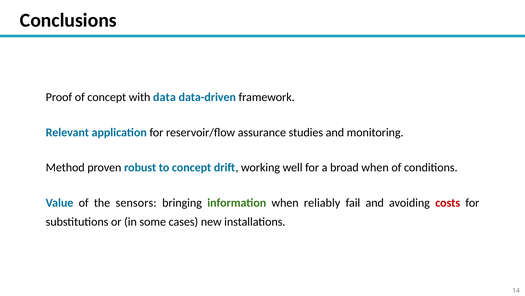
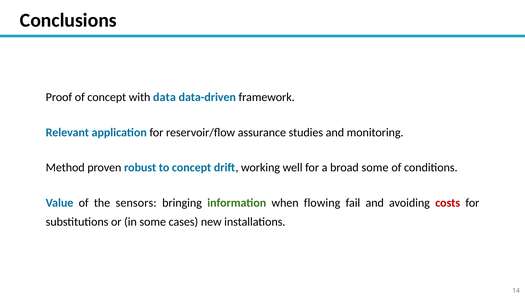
broad when: when -> some (375, 167)
reliably: reliably -> flowing (322, 202)
